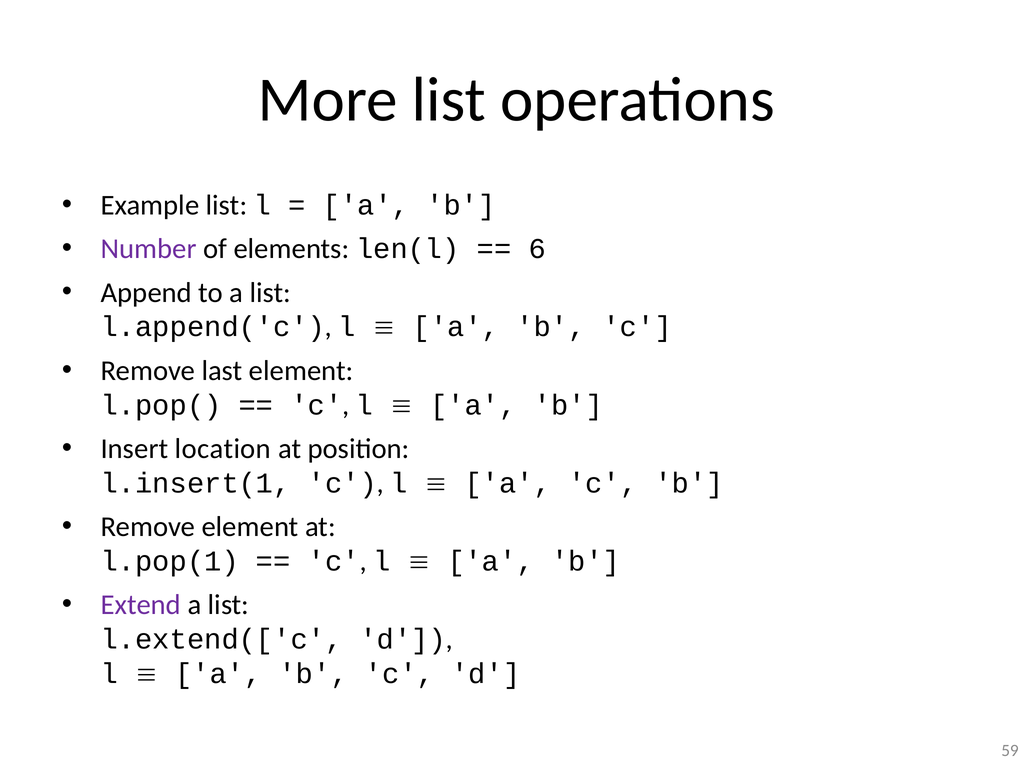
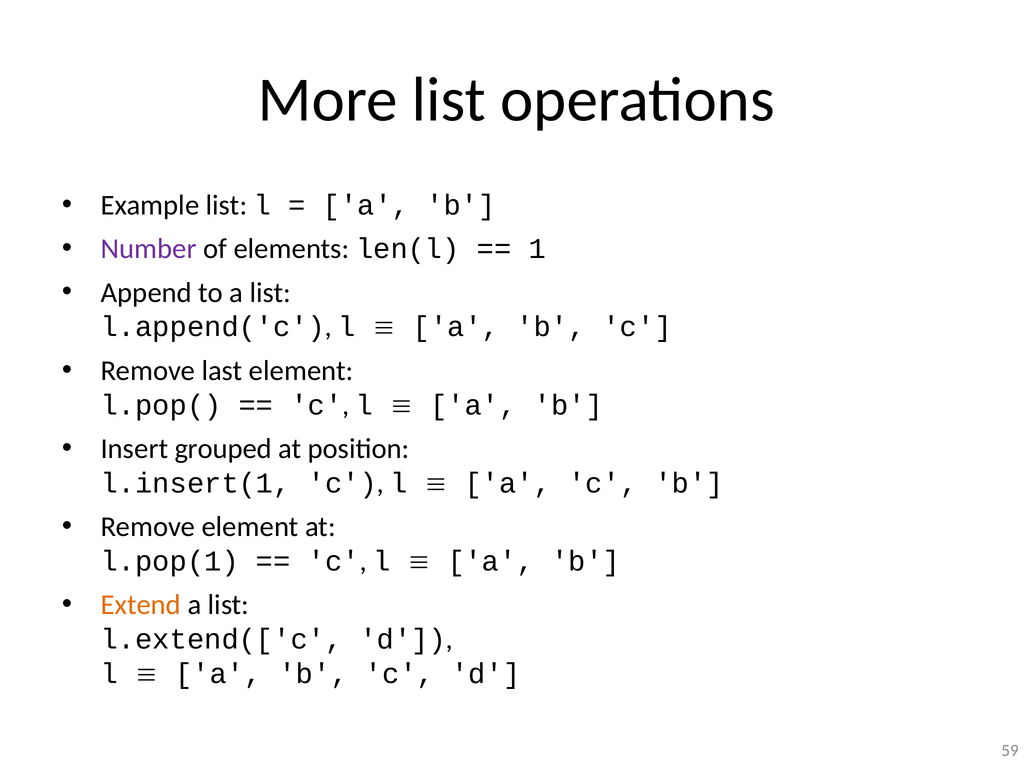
6: 6 -> 1 (537, 249)
location: location -> grouped (223, 449)
Extend colour: purple -> orange (141, 605)
